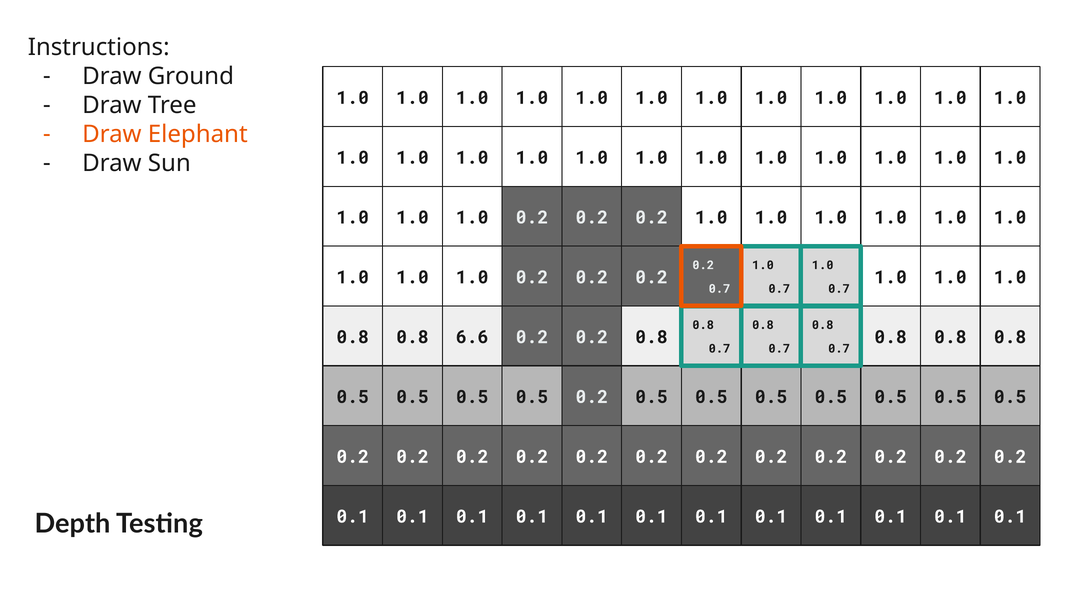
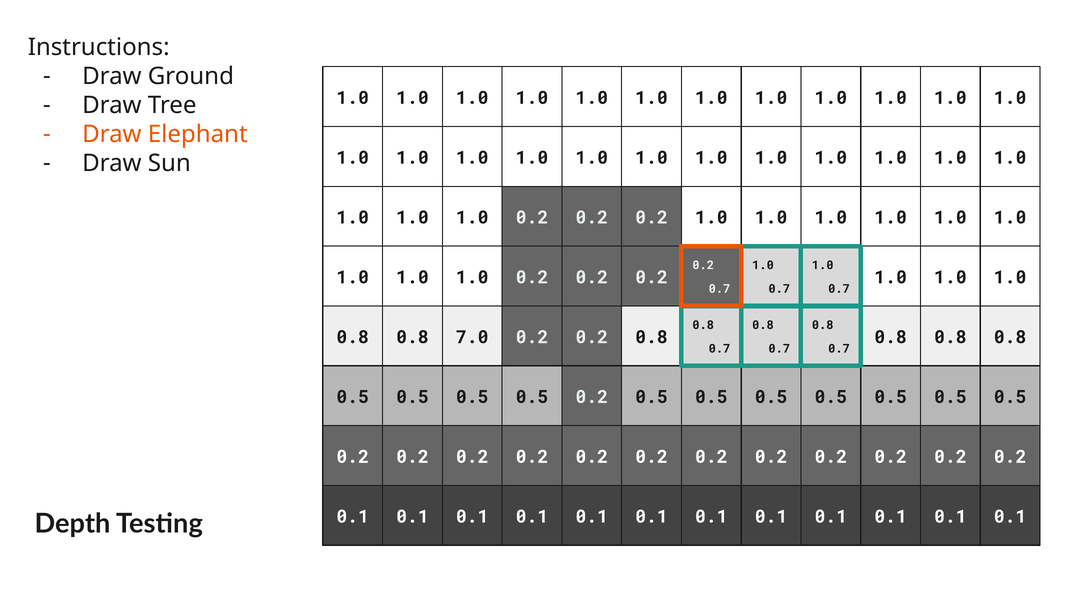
6.6: 6.6 -> 7.0 (472, 337)
